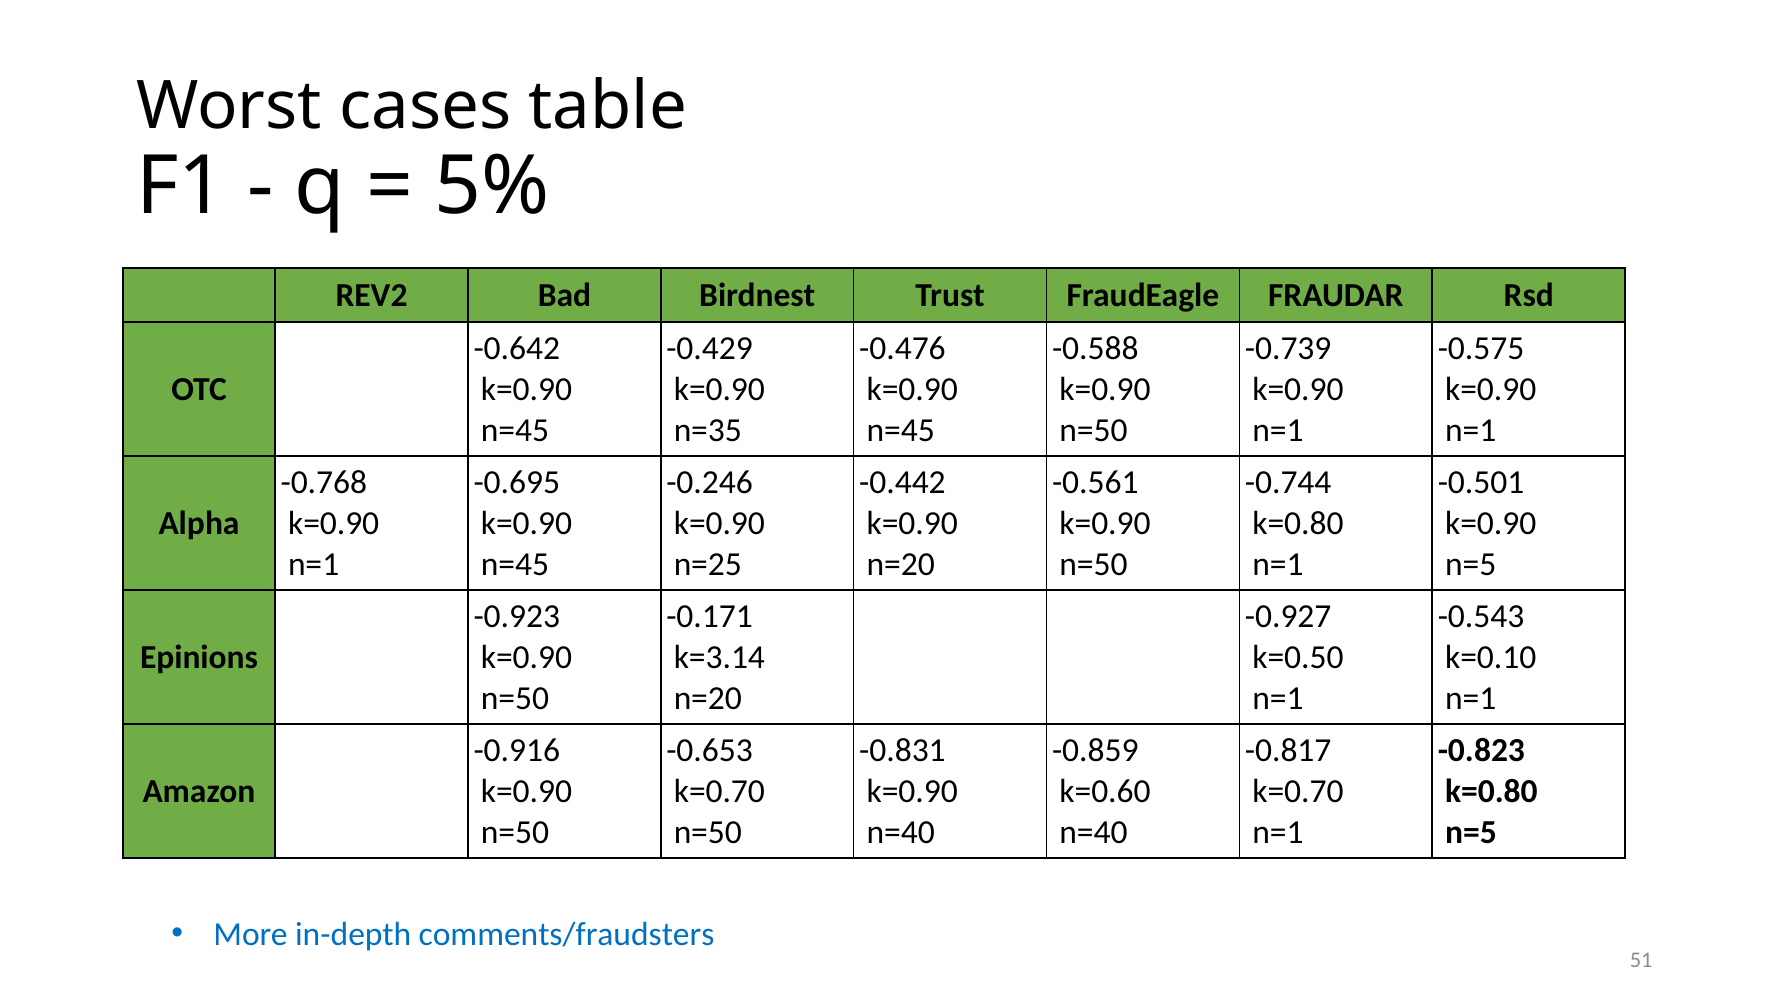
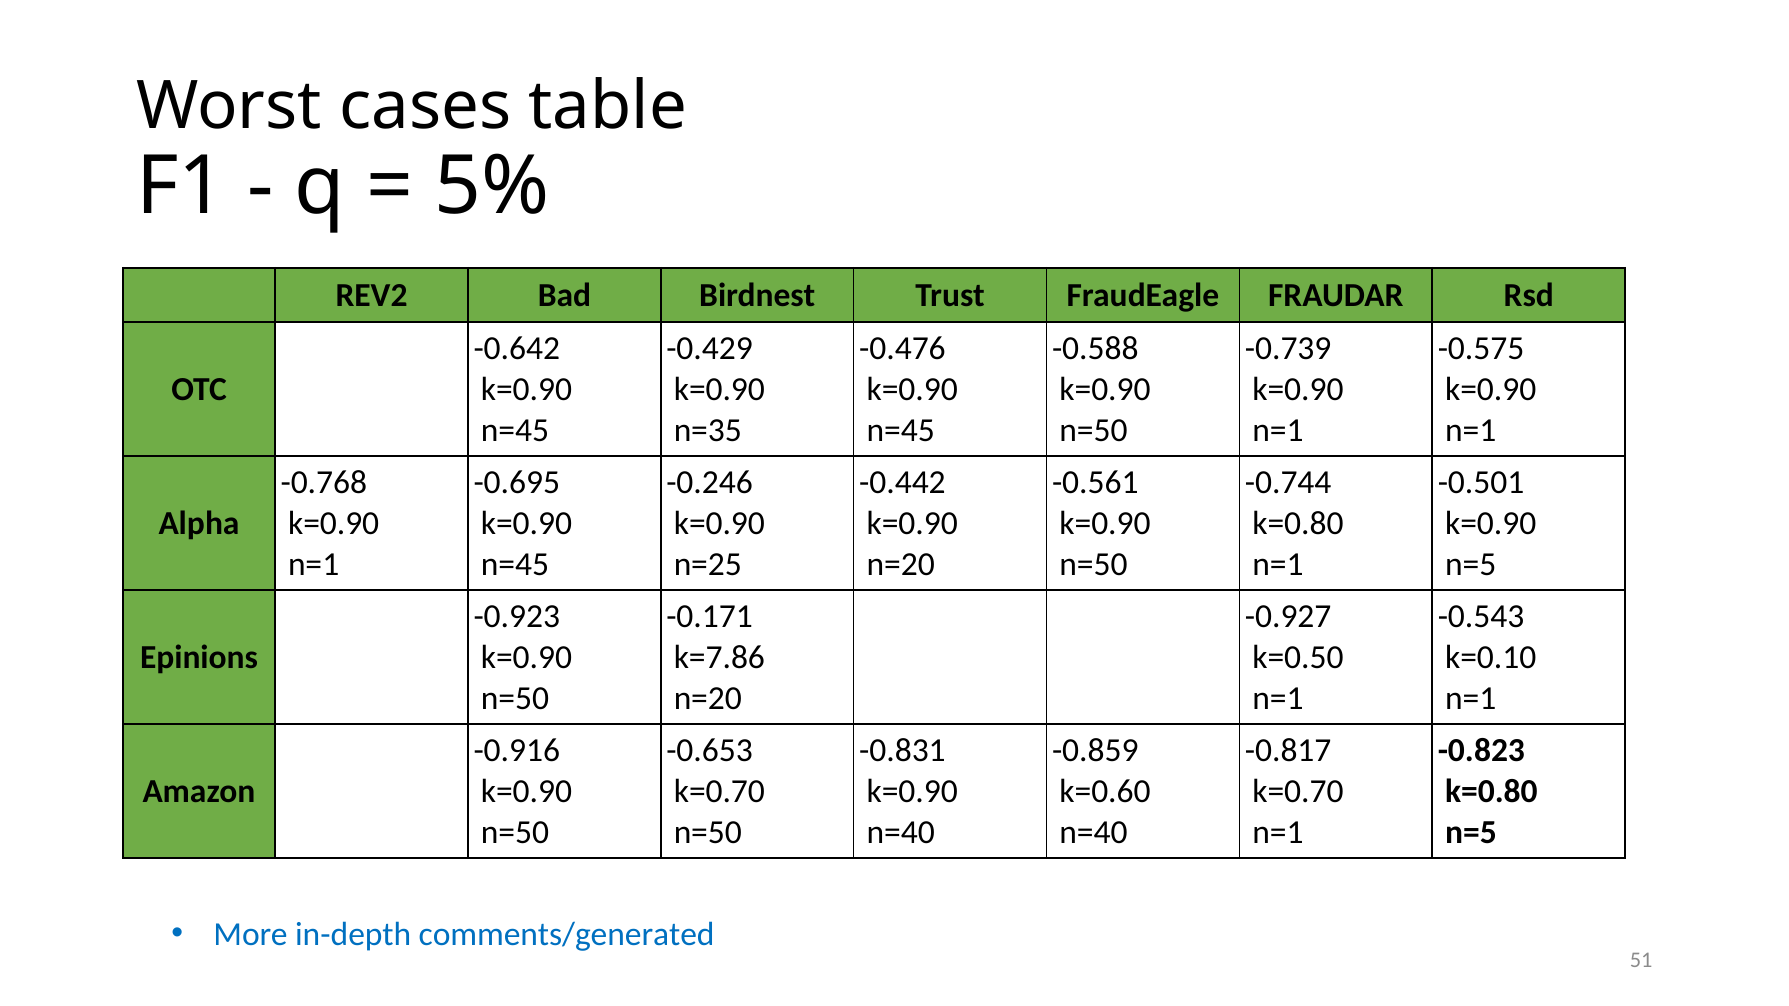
k=3.14: k=3.14 -> k=7.86 (719, 658)
comments/fraudsters: comments/fraudsters -> comments/generated (567, 935)
